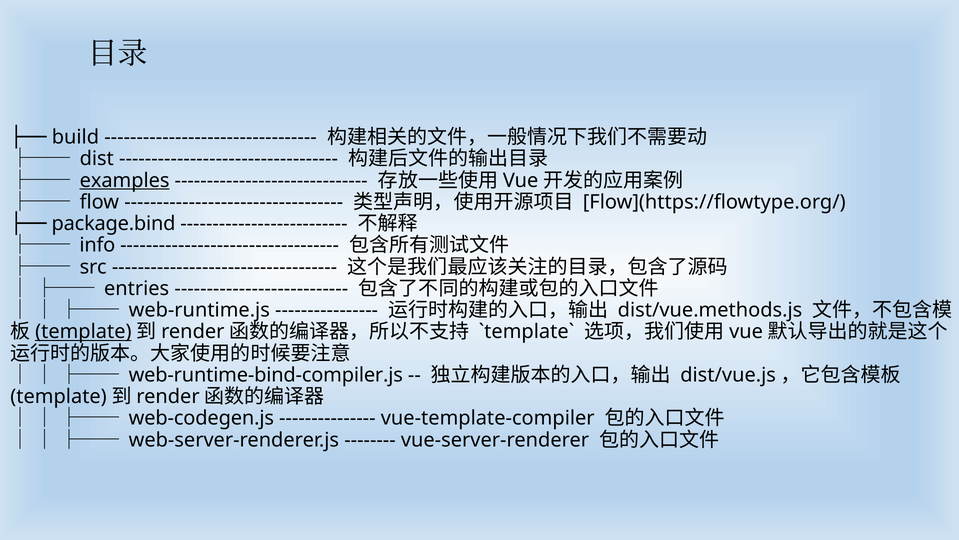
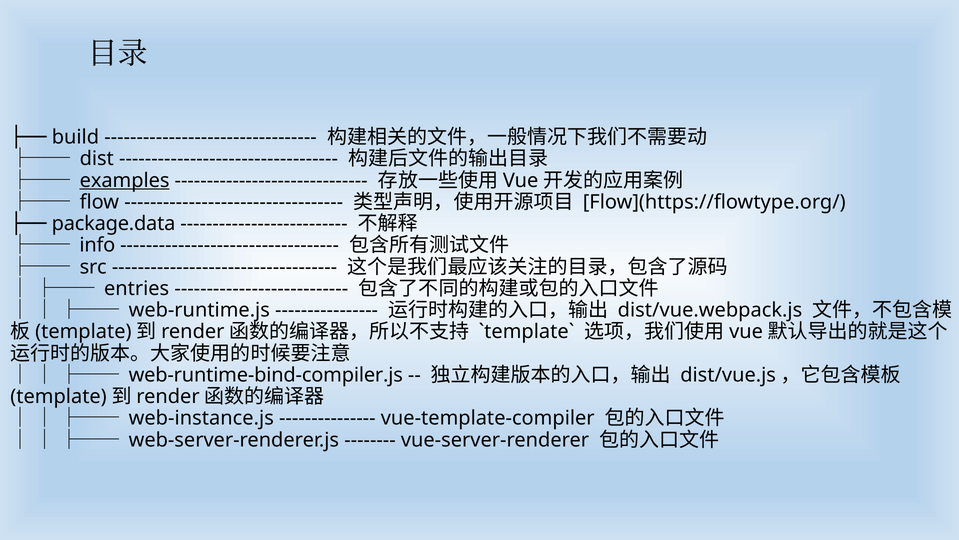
package.bind: package.bind -> package.data (114, 223)
dist/vue.methods.js: dist/vue.methods.js -> dist/vue.webpack.js (710, 310)
template underline: present -> none (83, 331)
web-codegen.js: web-codegen.js -> web-instance.js (201, 418)
